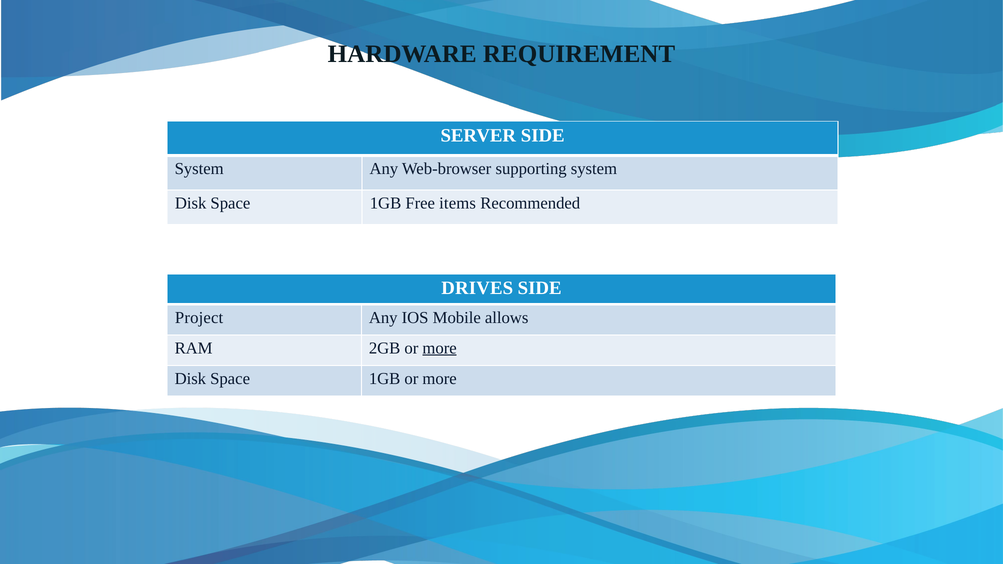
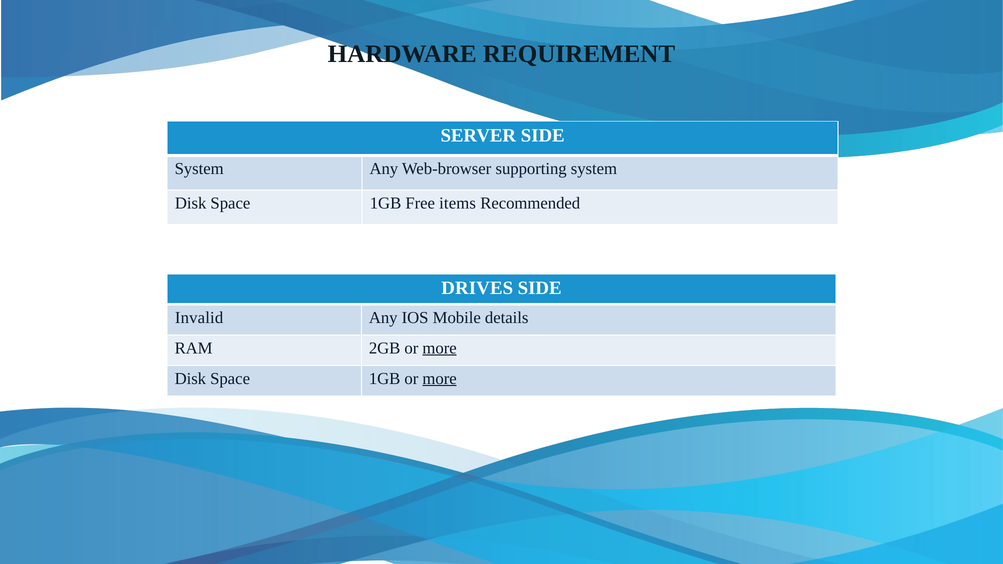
Project: Project -> Invalid (199, 318)
allows: allows -> details (507, 318)
more underline: none -> present (440, 379)
